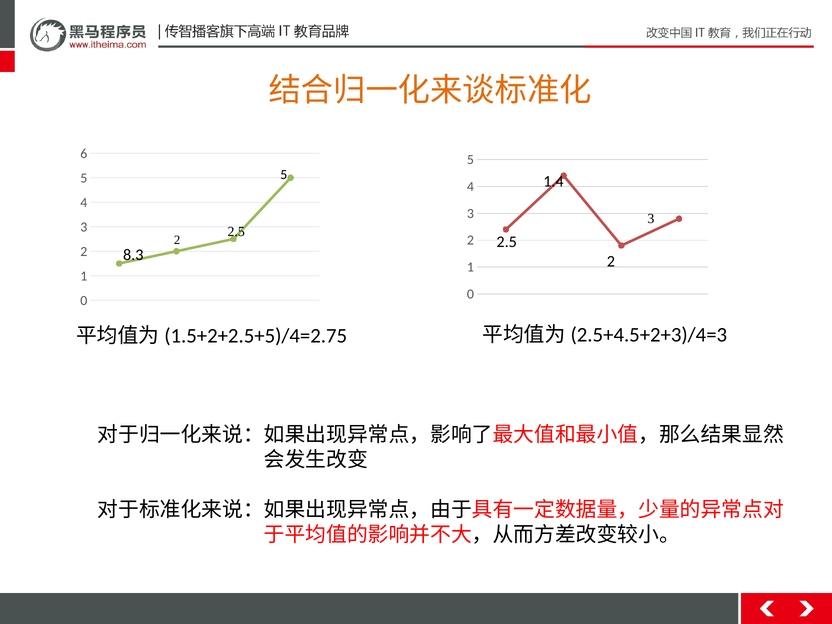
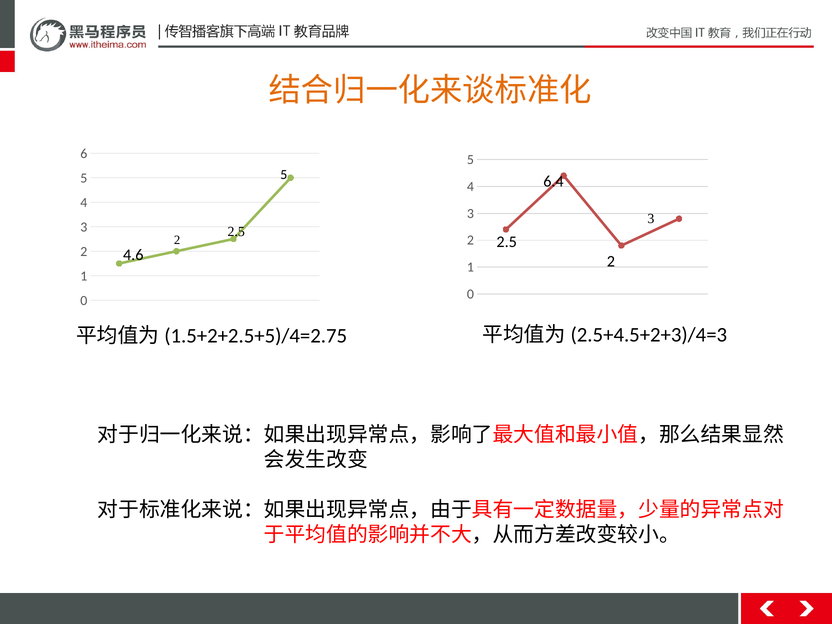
1.4: 1.4 -> 6.4 (553, 181)
8.3: 8.3 -> 4.6 (133, 255)
